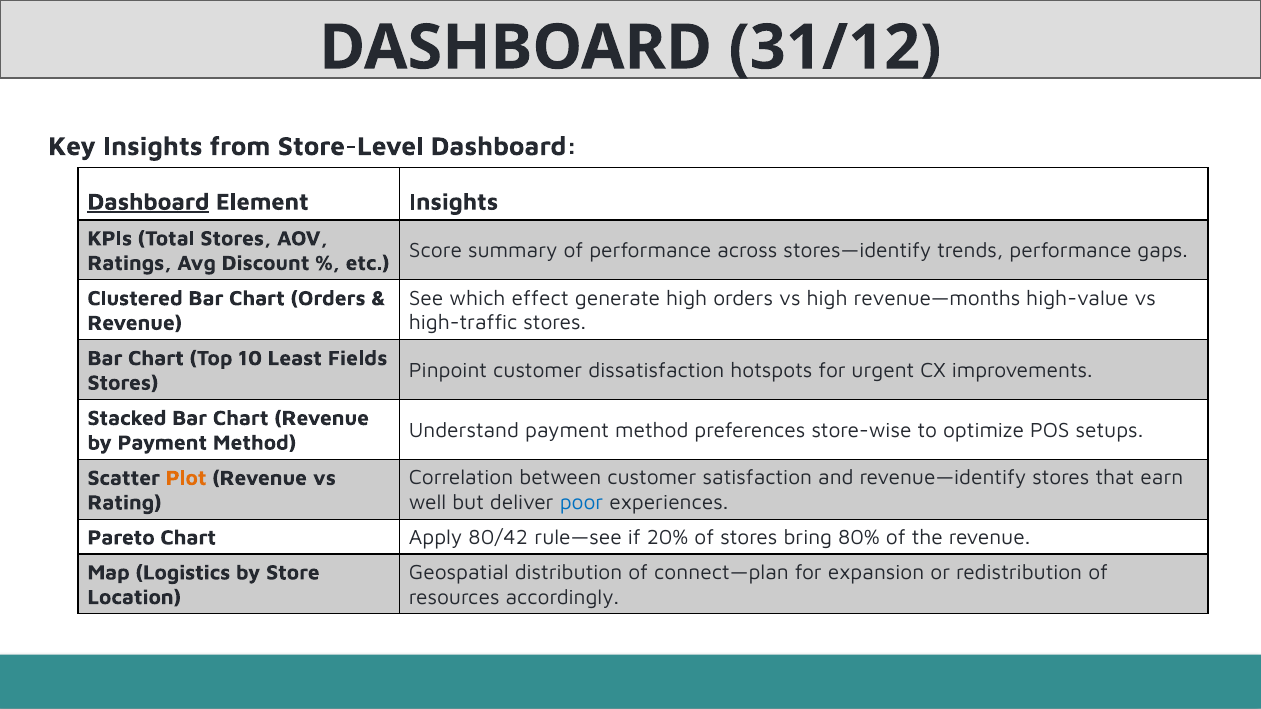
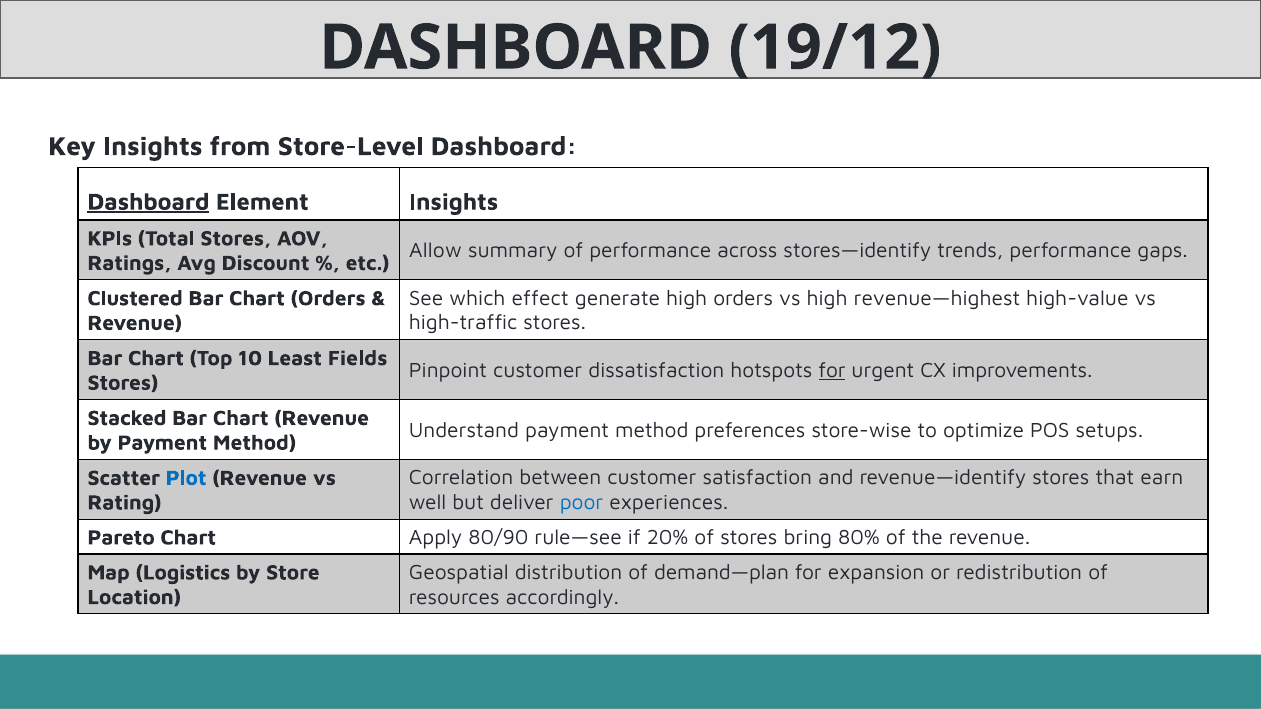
31/12: 31/12 -> 19/12 (835, 48)
Score: Score -> Allow (435, 251)
revenue—months: revenue—months -> revenue—highest (937, 298)
for underline: none -> present (832, 371)
Plot colour: orange -> blue (186, 478)
80/42: 80/42 -> 80/90 (498, 538)
connect—plan: connect—plan -> demand—plan (722, 573)
